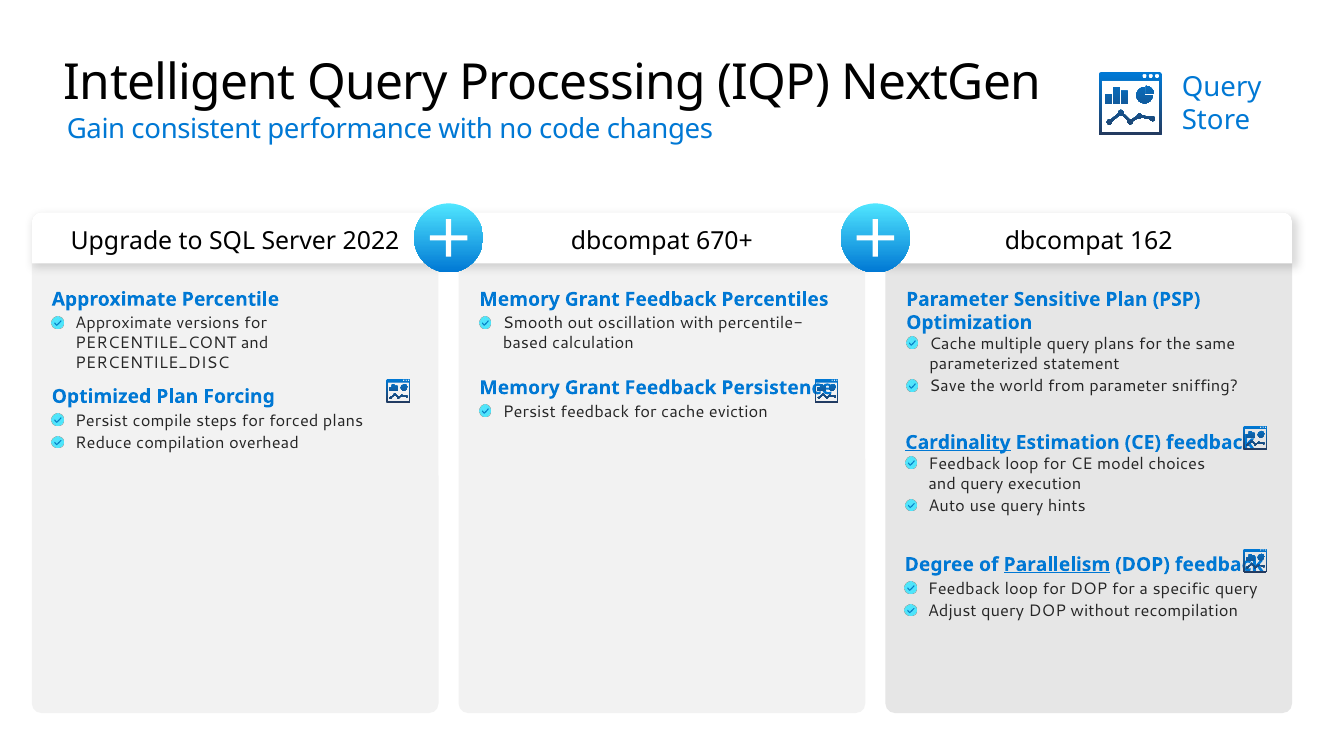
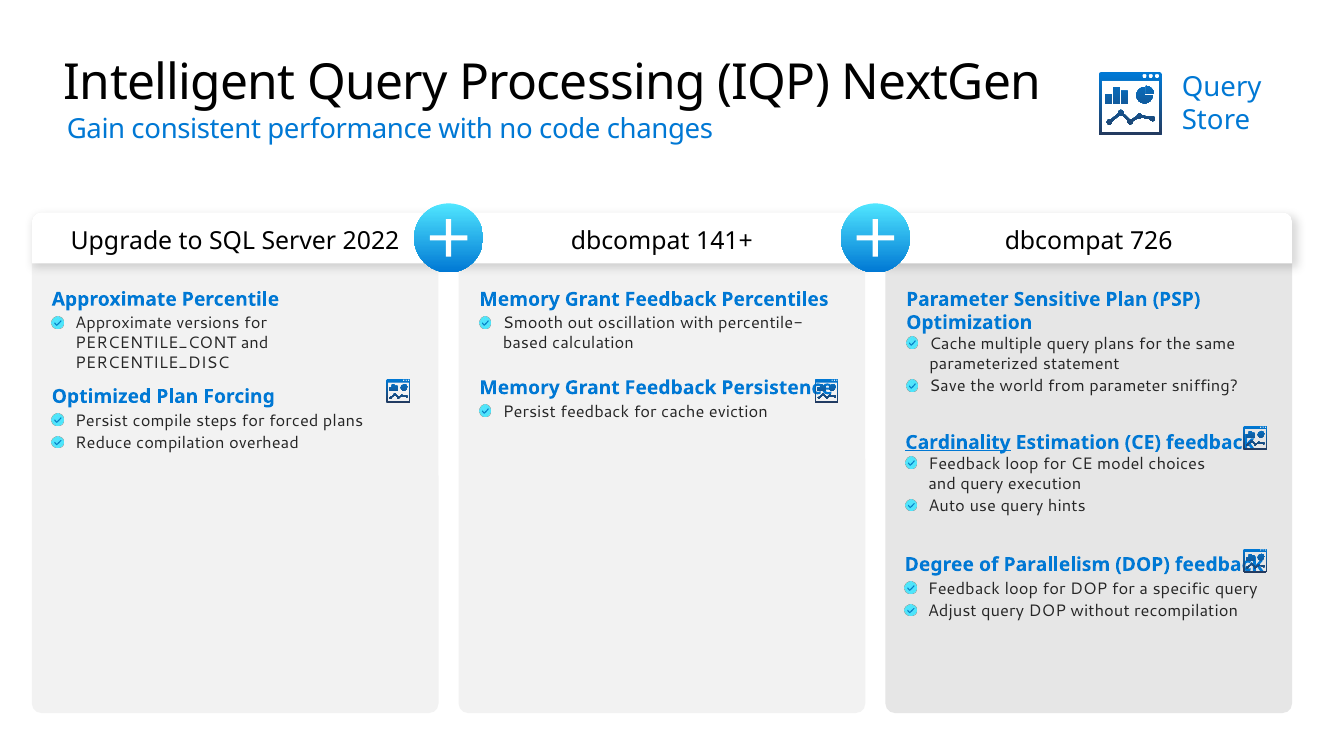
670+: 670+ -> 141+ (724, 241)
162: 162 -> 726 (1151, 241)
Parallelism underline: present -> none (1057, 564)
